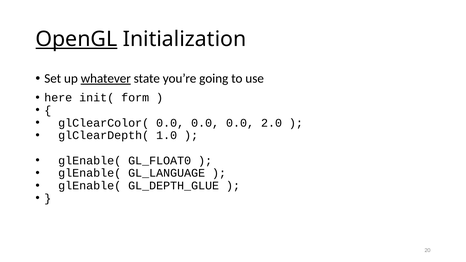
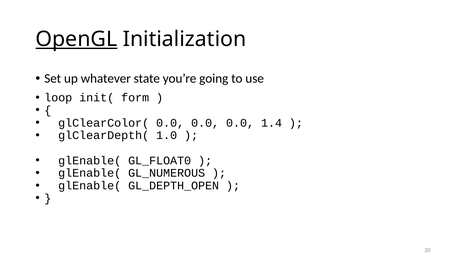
whatever underline: present -> none (106, 79)
here: here -> loop (58, 98)
2.0: 2.0 -> 1.4 (272, 123)
GL_LANGUAGE: GL_LANGUAGE -> GL_NUMEROUS (167, 173)
GL_DEPTH_GLUE: GL_DEPTH_GLUE -> GL_DEPTH_OPEN (174, 186)
